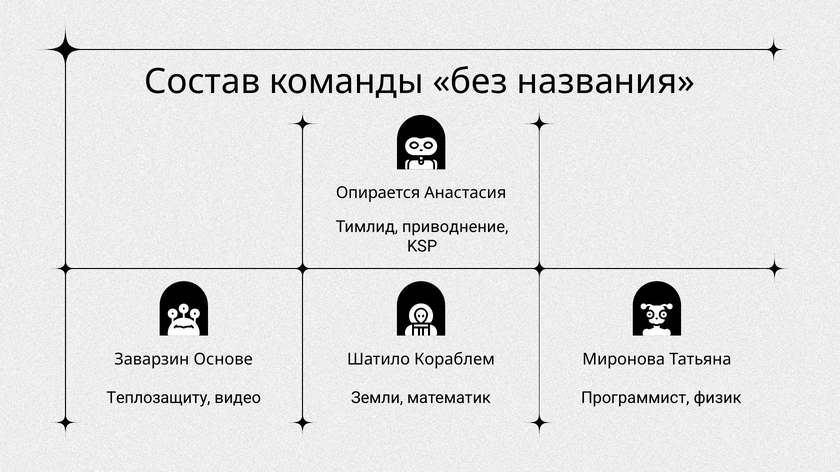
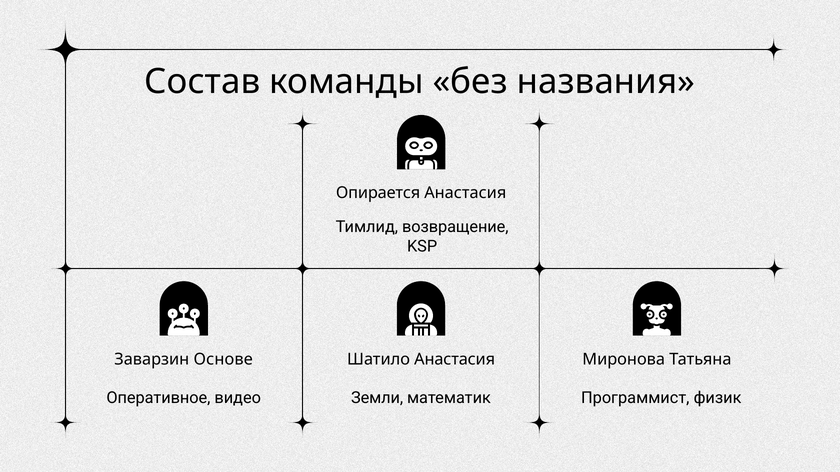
приводнение: приводнение -> возвращение (455, 227)
Шатило Кораблем: Кораблем -> Анастасия (455, 360)
Теплозащиту: Теплозащиту -> Оперативное (158, 398)
